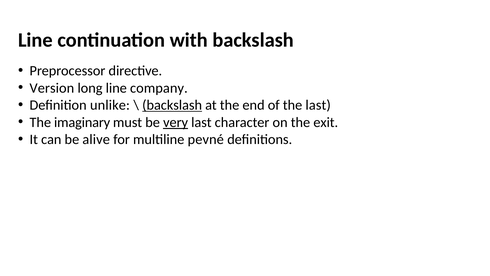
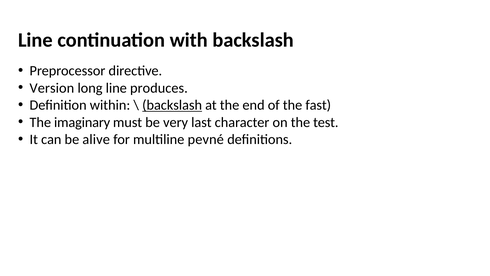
company: company -> produces (159, 88)
unlike: unlike -> within (110, 105)
the last: last -> fast (318, 105)
very underline: present -> none (176, 122)
exit: exit -> test (326, 122)
